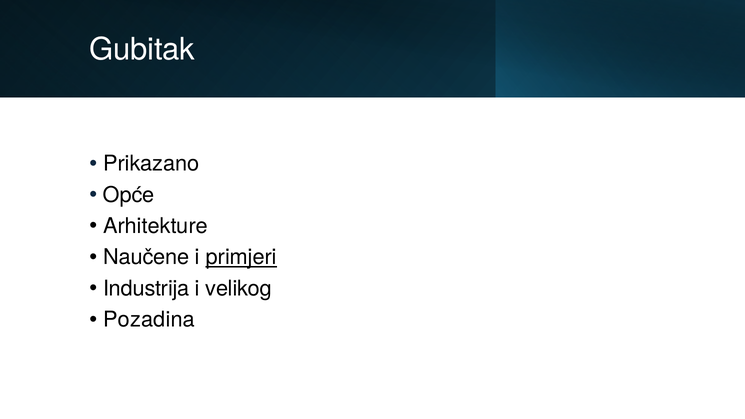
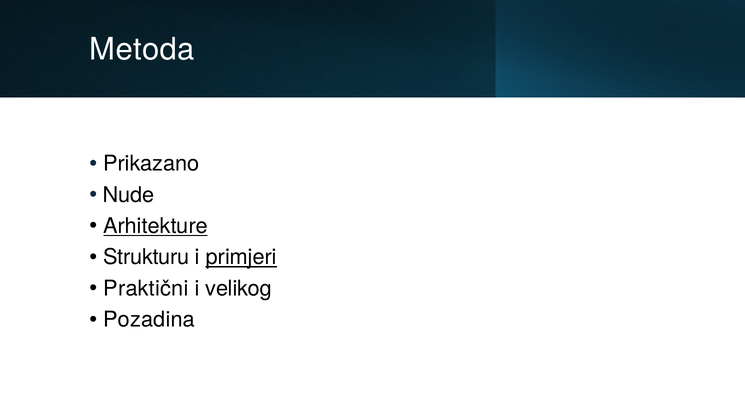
Gubitak: Gubitak -> Metoda (142, 49)
Opće: Opće -> Nude (129, 195)
Arhitekture underline: none -> present (156, 226)
Naučene: Naučene -> Strukturu (146, 257)
Industrija: Industrija -> Praktični (146, 289)
